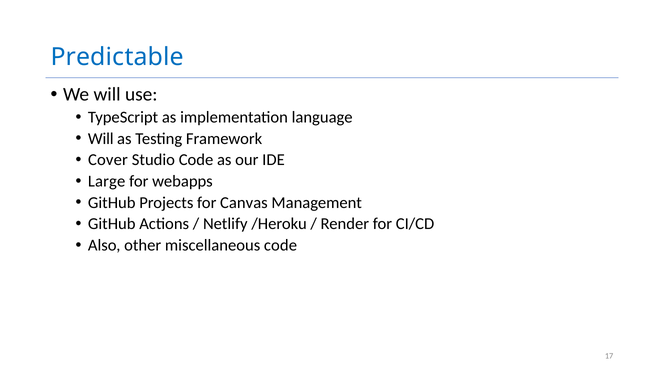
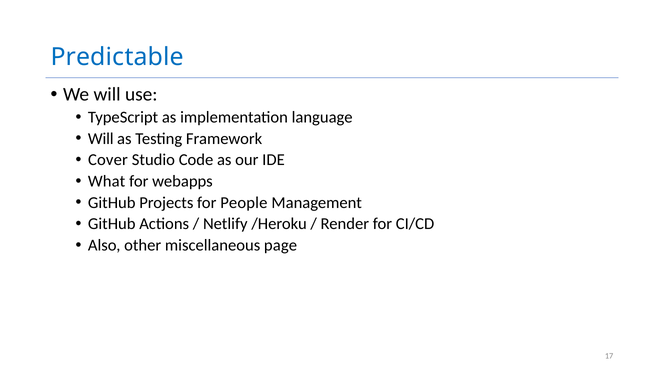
Large: Large -> What (107, 182)
Canvas: Canvas -> People (244, 203)
miscellaneous code: code -> page (281, 246)
